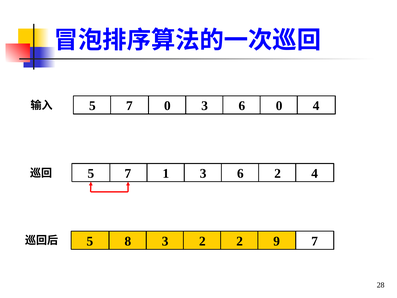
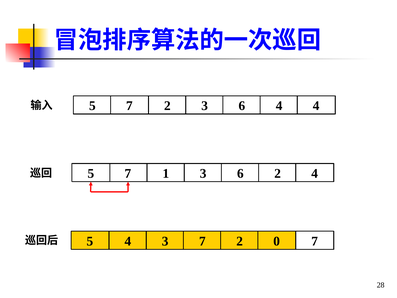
5 7 0: 0 -> 2 (168, 106)
6 0: 0 -> 4 (279, 106)
5 8: 8 -> 4 (128, 241)
3 2: 2 -> 7 (202, 241)
9: 9 -> 0 (277, 241)
